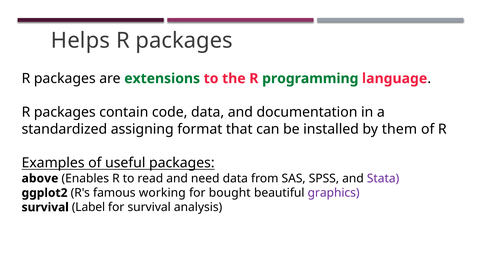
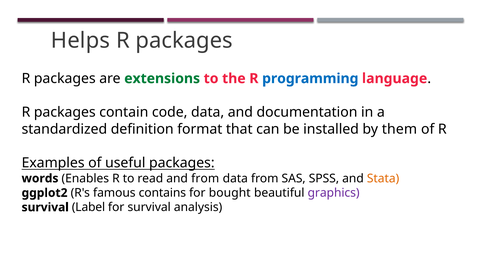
programming colour: green -> blue (310, 78)
assigning: assigning -> definition (142, 129)
above: above -> words (40, 178)
and need: need -> from (205, 178)
Stata colour: purple -> orange (383, 178)
working: working -> contains (162, 193)
